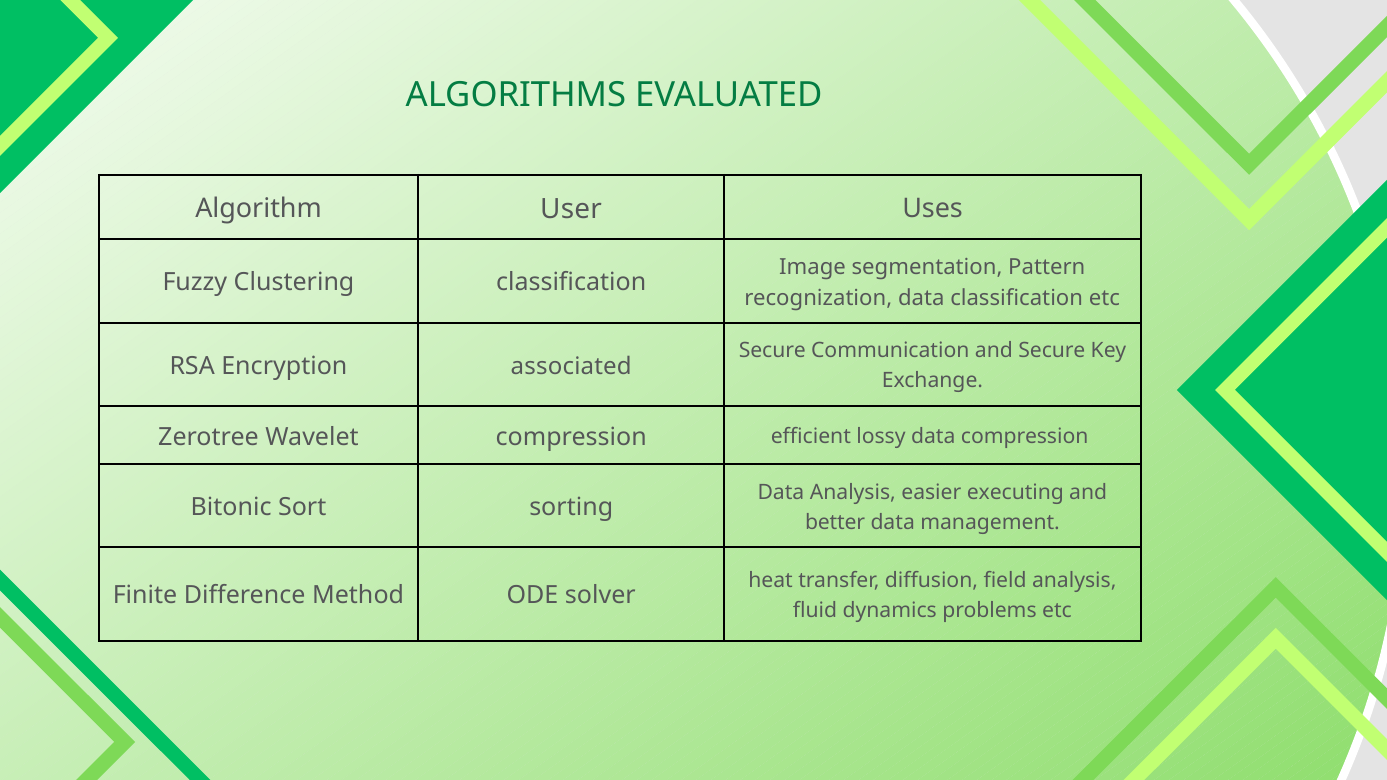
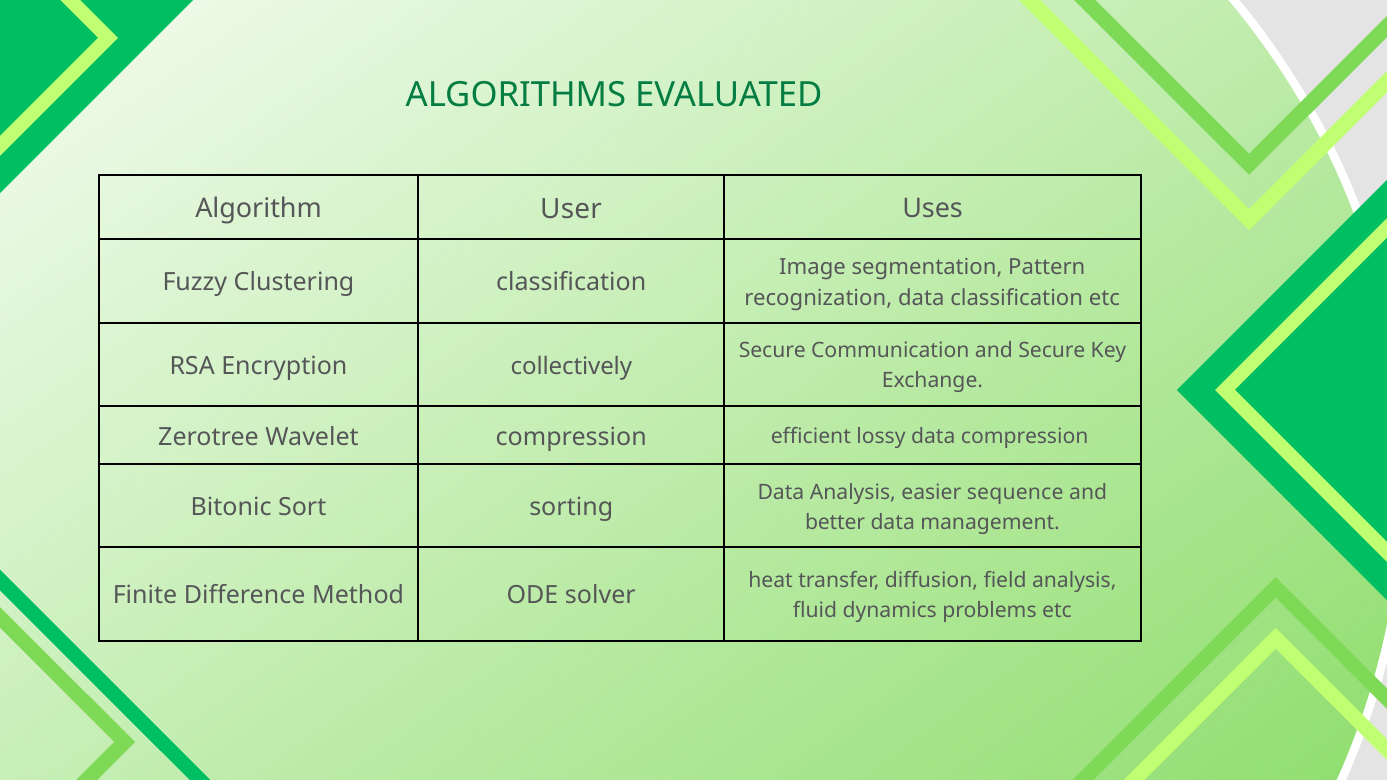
associated: associated -> collectively (571, 366)
executing: executing -> sequence (1015, 493)
